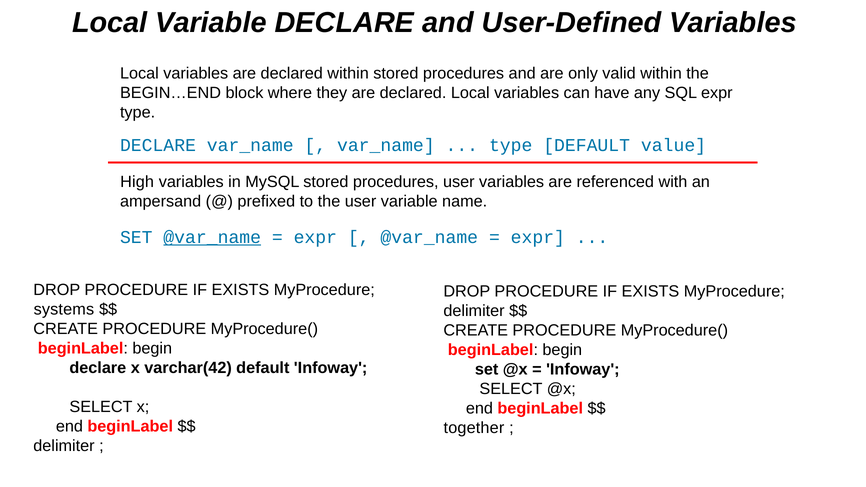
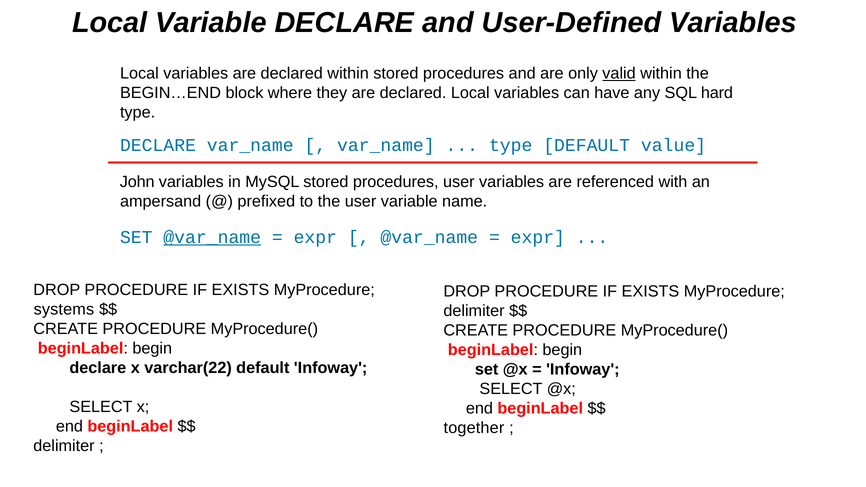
valid underline: none -> present (619, 74)
SQL expr: expr -> hard (717, 93)
High: High -> John (137, 182)
varchar(42: varchar(42 -> varchar(22 (188, 368)
